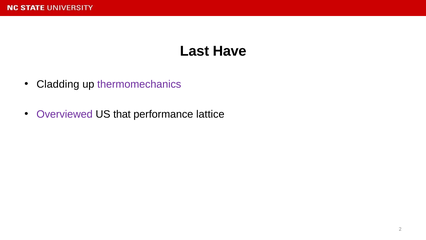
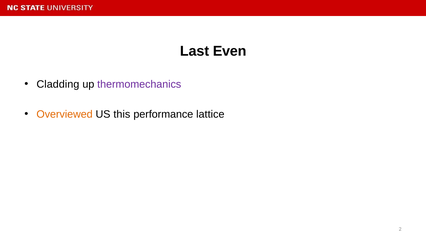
Have: Have -> Even (230, 51)
Overviewed colour: purple -> orange (65, 114)
that: that -> this (122, 114)
